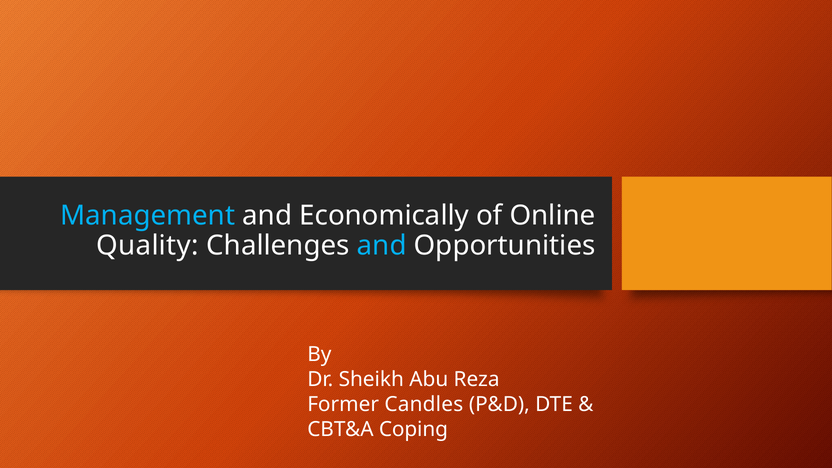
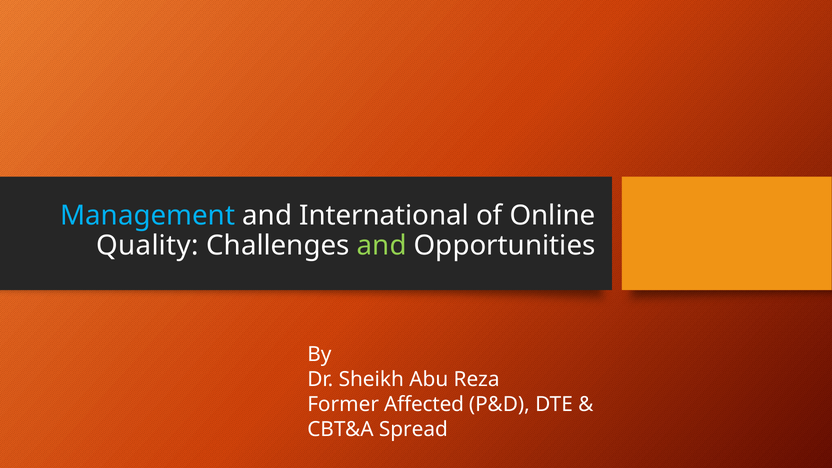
Economically: Economically -> International (384, 216)
and colour: light blue -> light green (382, 246)
Candles: Candles -> Affected (424, 404)
Coping: Coping -> Spread (413, 429)
